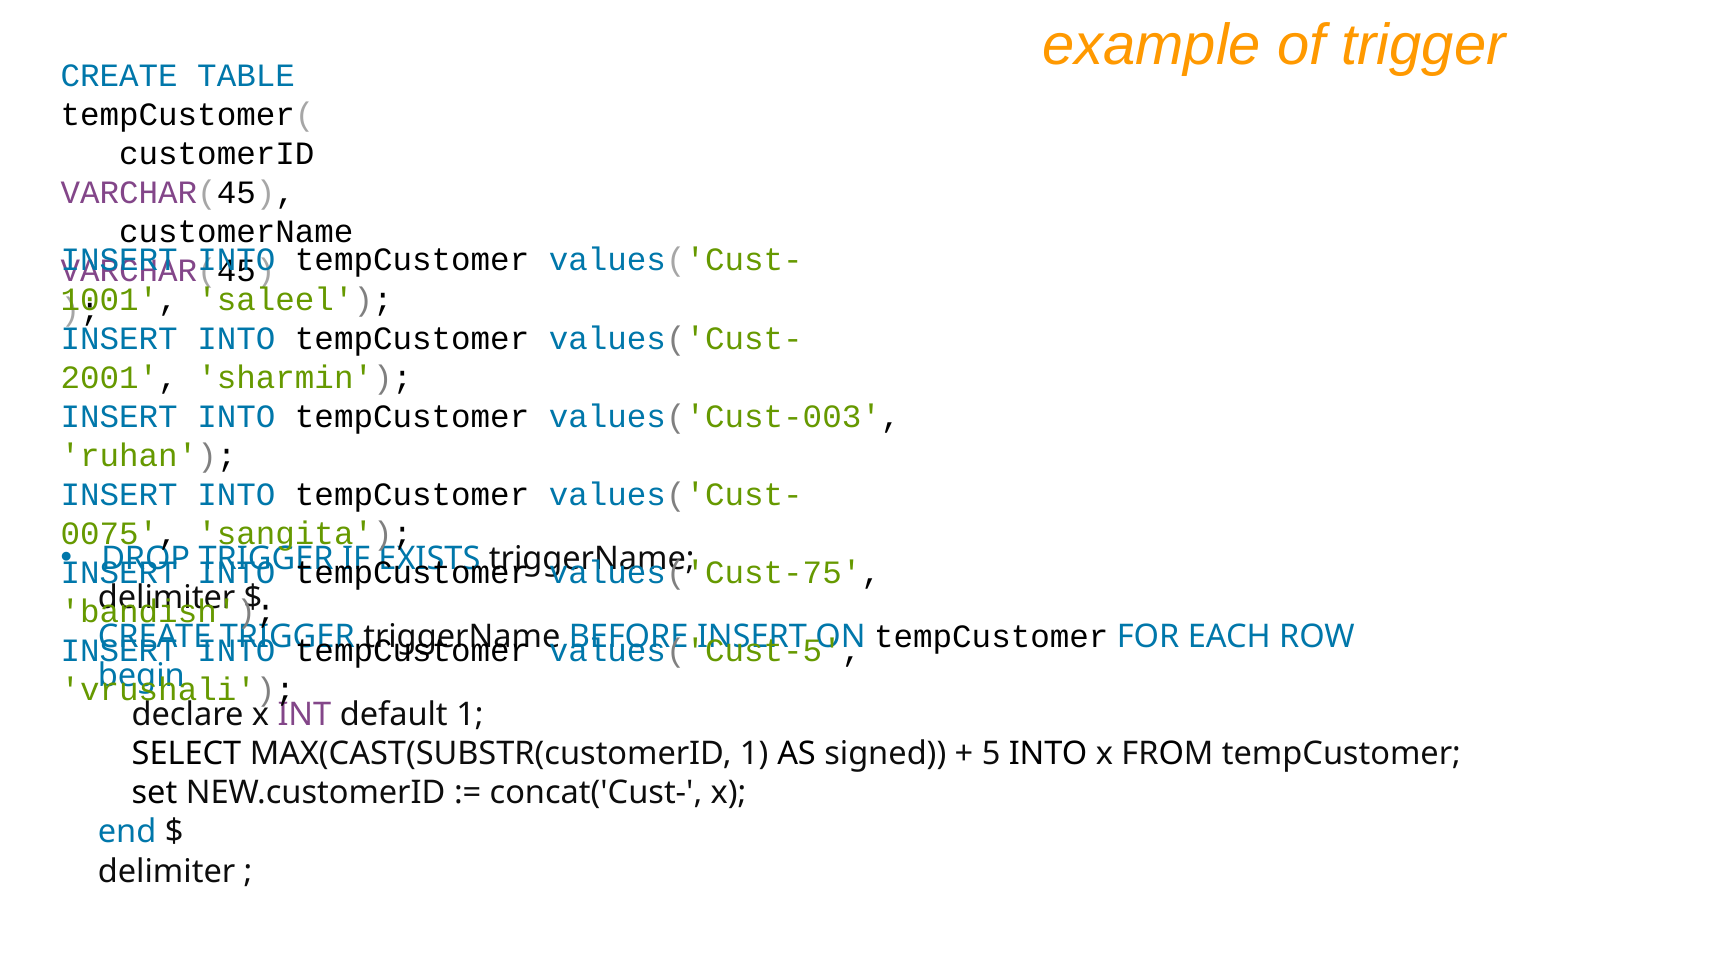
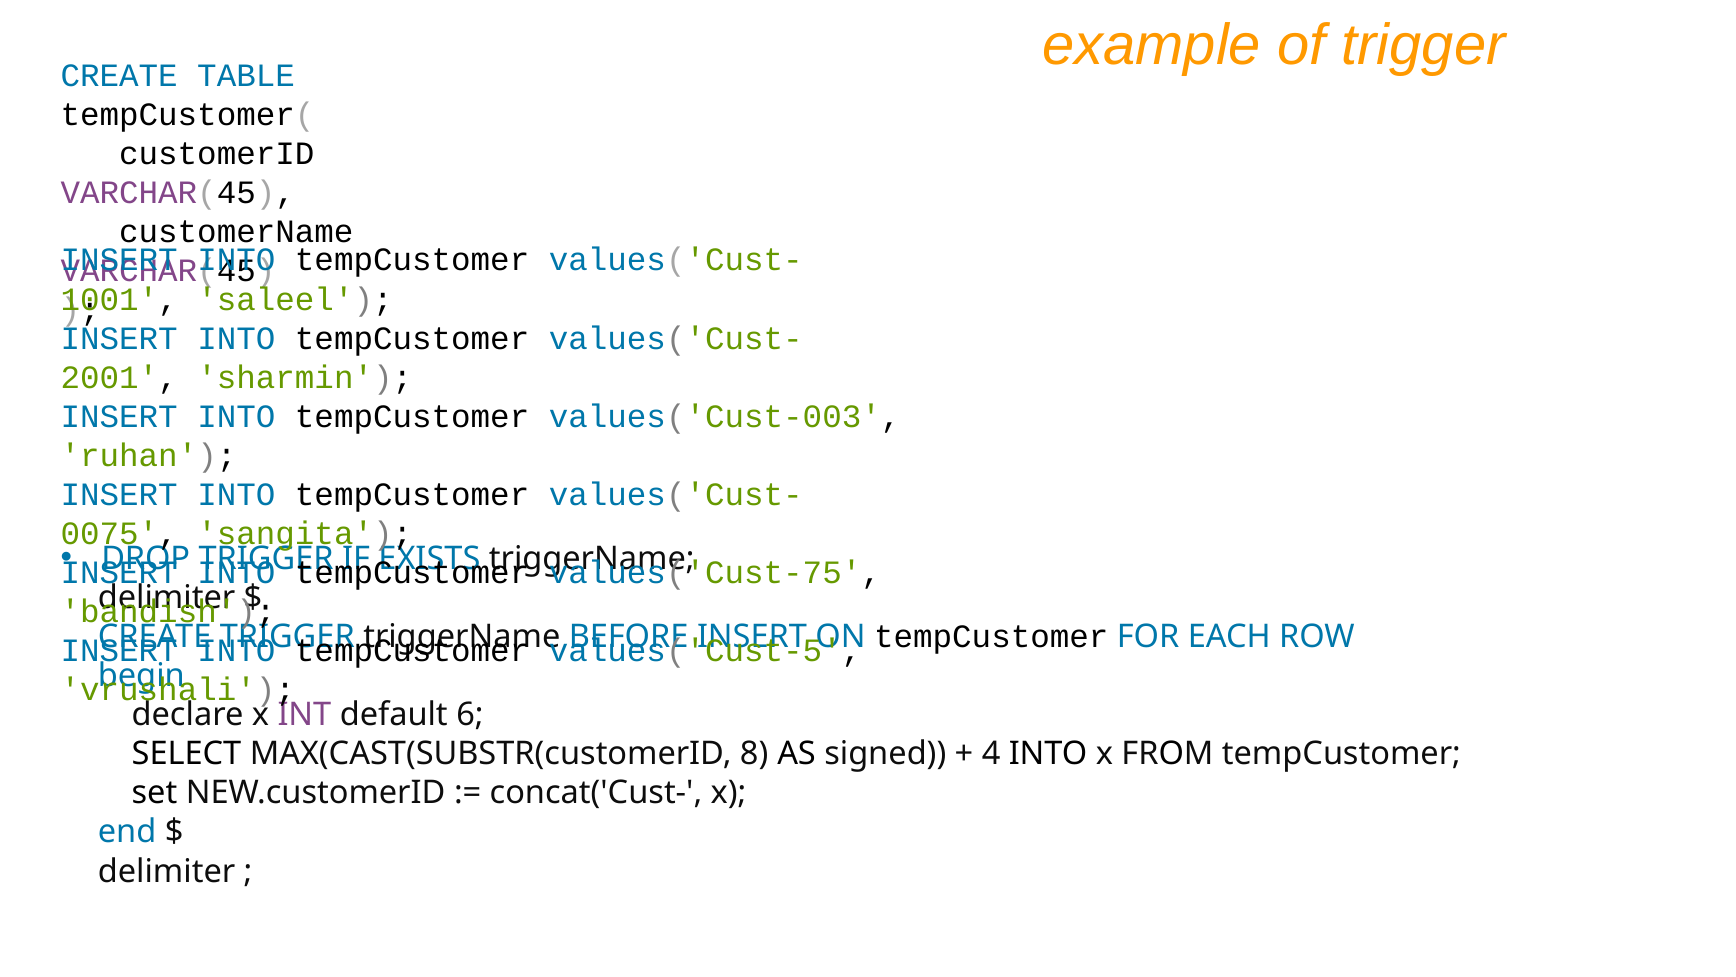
default 1: 1 -> 6 (470, 715)
MAX(CAST(SUBSTR(customerID 1: 1 -> 8 (754, 754)
5: 5 -> 4 (991, 754)
